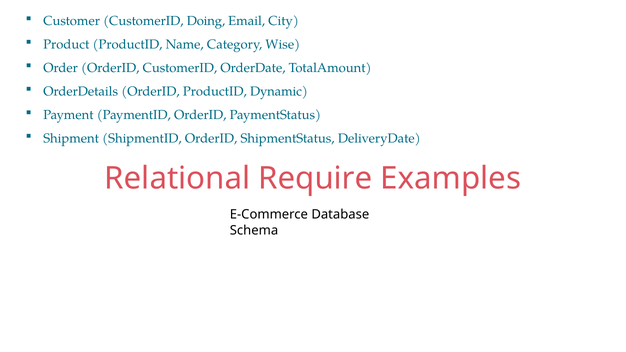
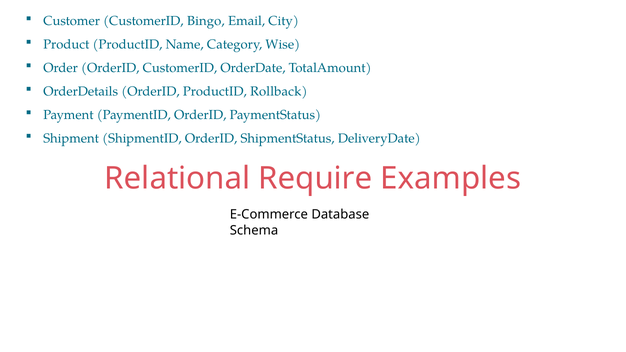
Doing: Doing -> Bingo (206, 21)
Dynamic: Dynamic -> Rollback (279, 92)
